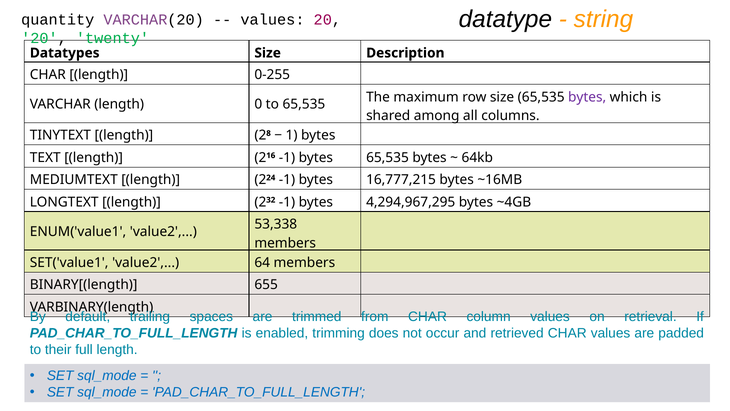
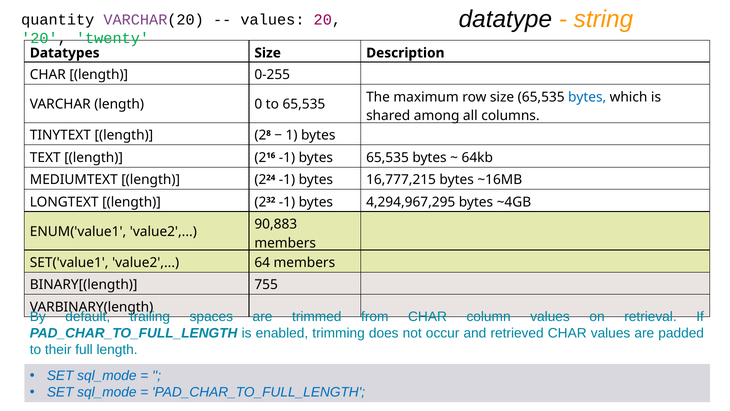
bytes colour: purple -> blue (587, 97)
53,338: 53,338 -> 90,883 (276, 224)
655: 655 -> 755 (266, 285)
